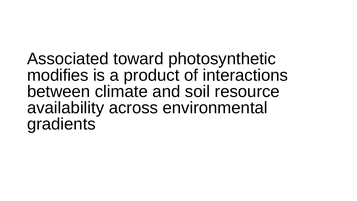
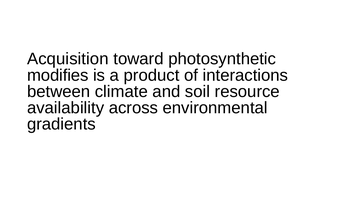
Associated: Associated -> Acquisition (68, 59)
